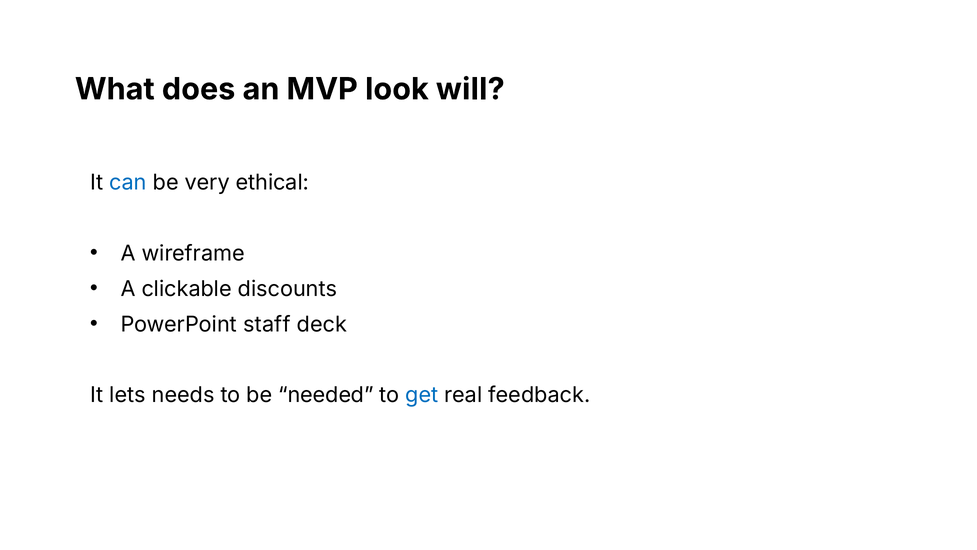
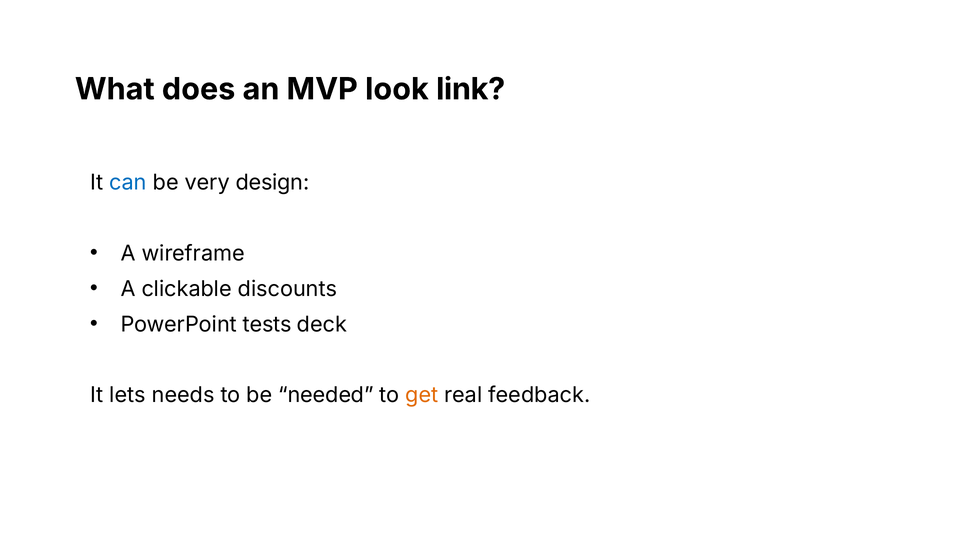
will: will -> link (471, 89)
ethical: ethical -> design (272, 183)
staff: staff -> tests (267, 324)
get colour: blue -> orange (422, 395)
